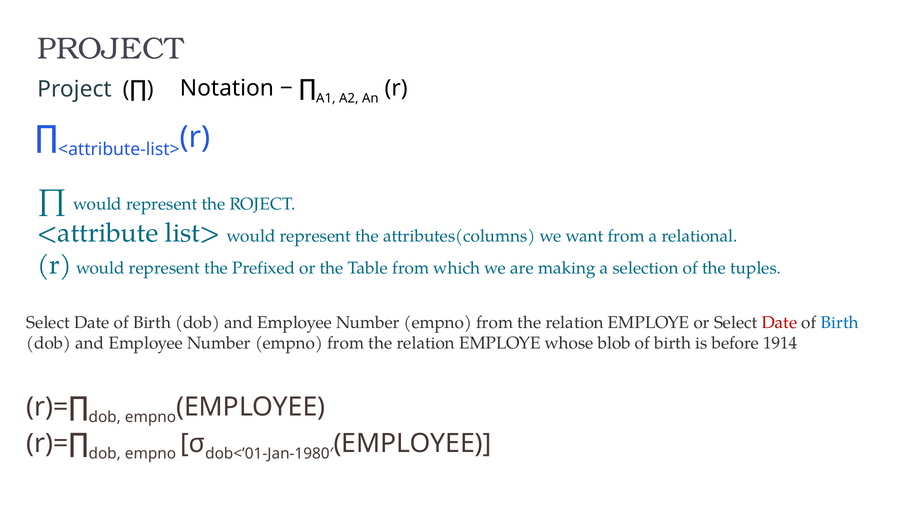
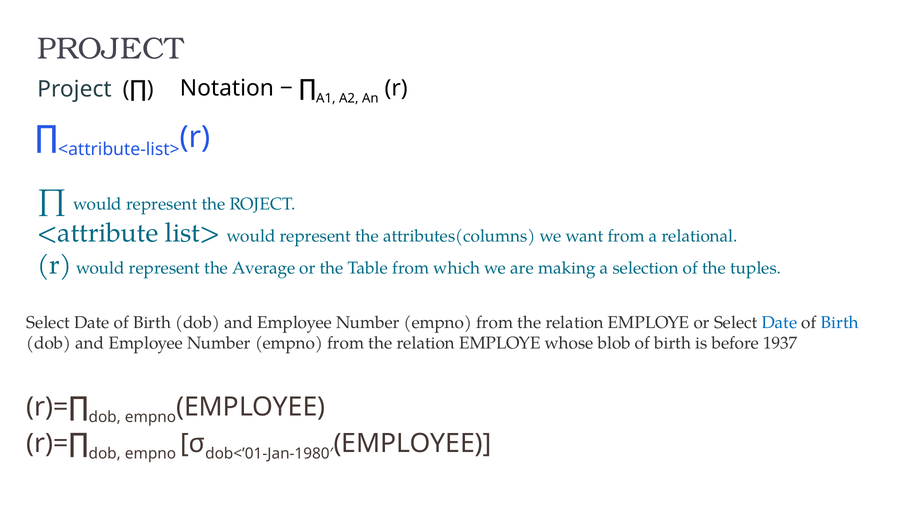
Prefixed: Prefixed -> Average (264, 268)
Date colour: red -> blue (779, 323)
1914: 1914 -> 1937 (780, 343)
